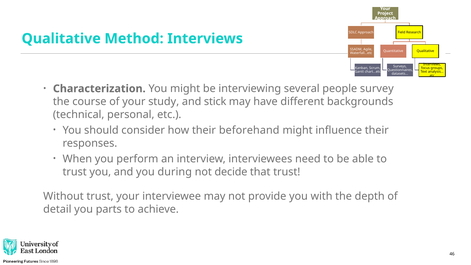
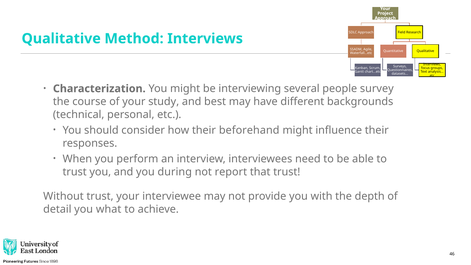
stick: stick -> best (215, 102)
decide: decide -> report (231, 172)
parts: parts -> what (109, 209)
